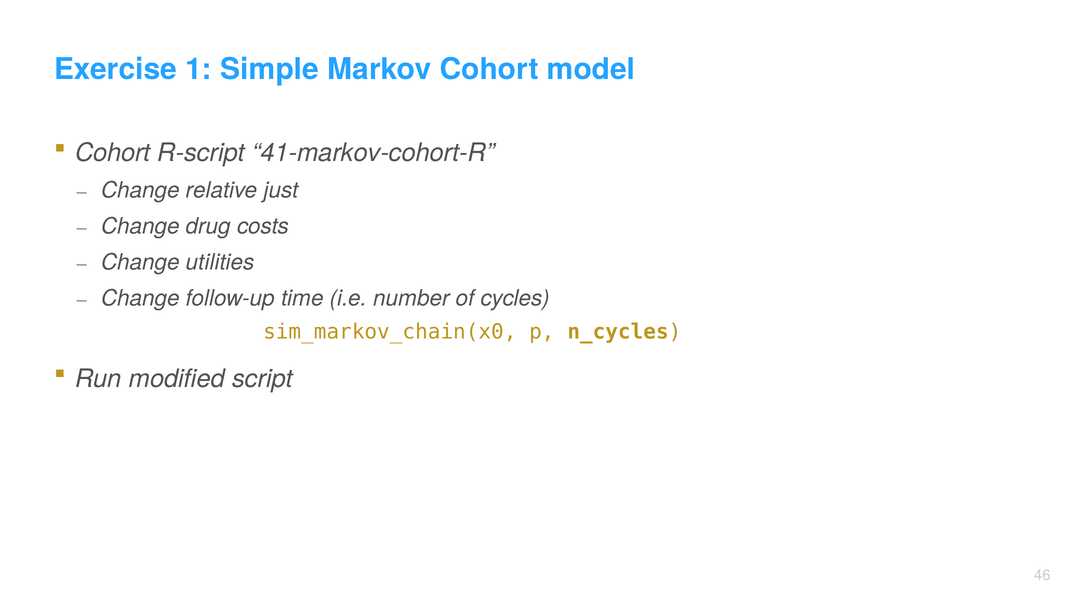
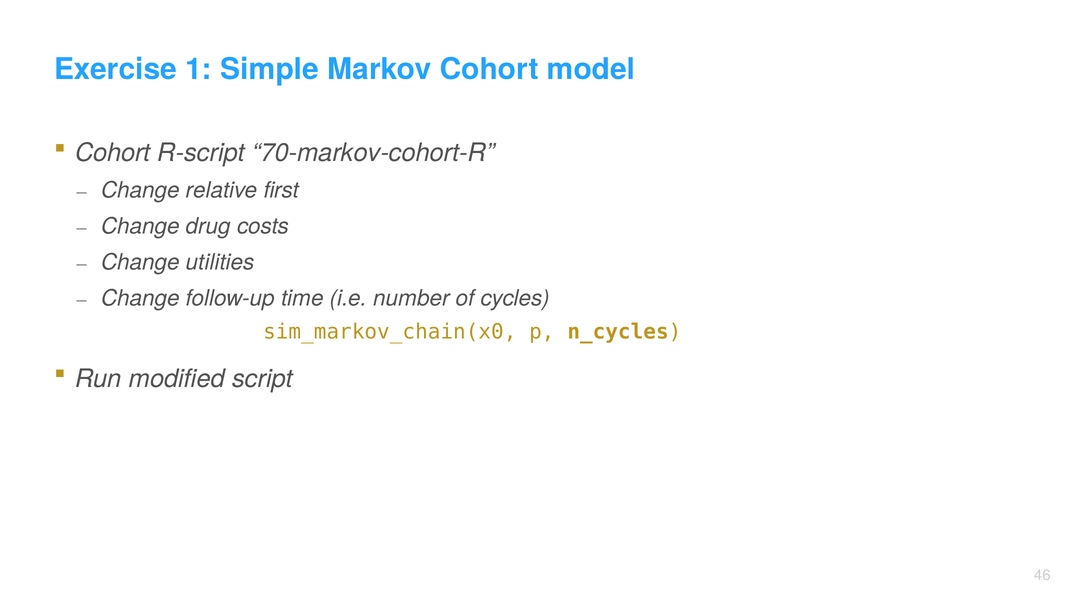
41-markov-cohort-R: 41-markov-cohort-R -> 70-markov-cohort-R (373, 153)
just: just -> first (281, 191)
